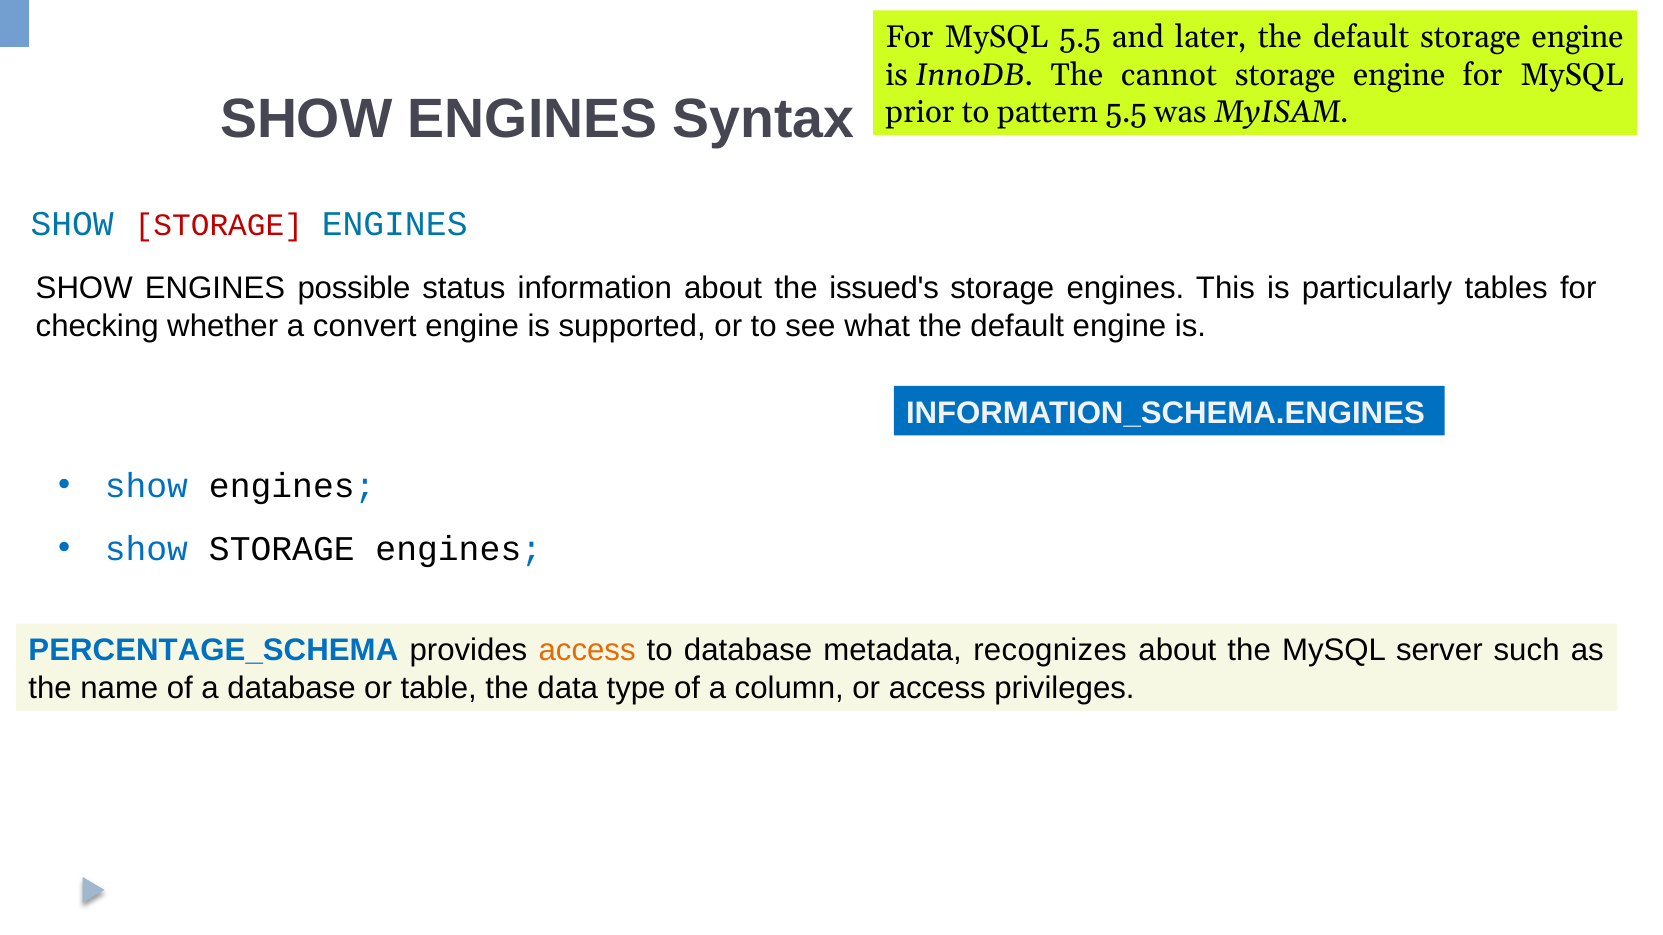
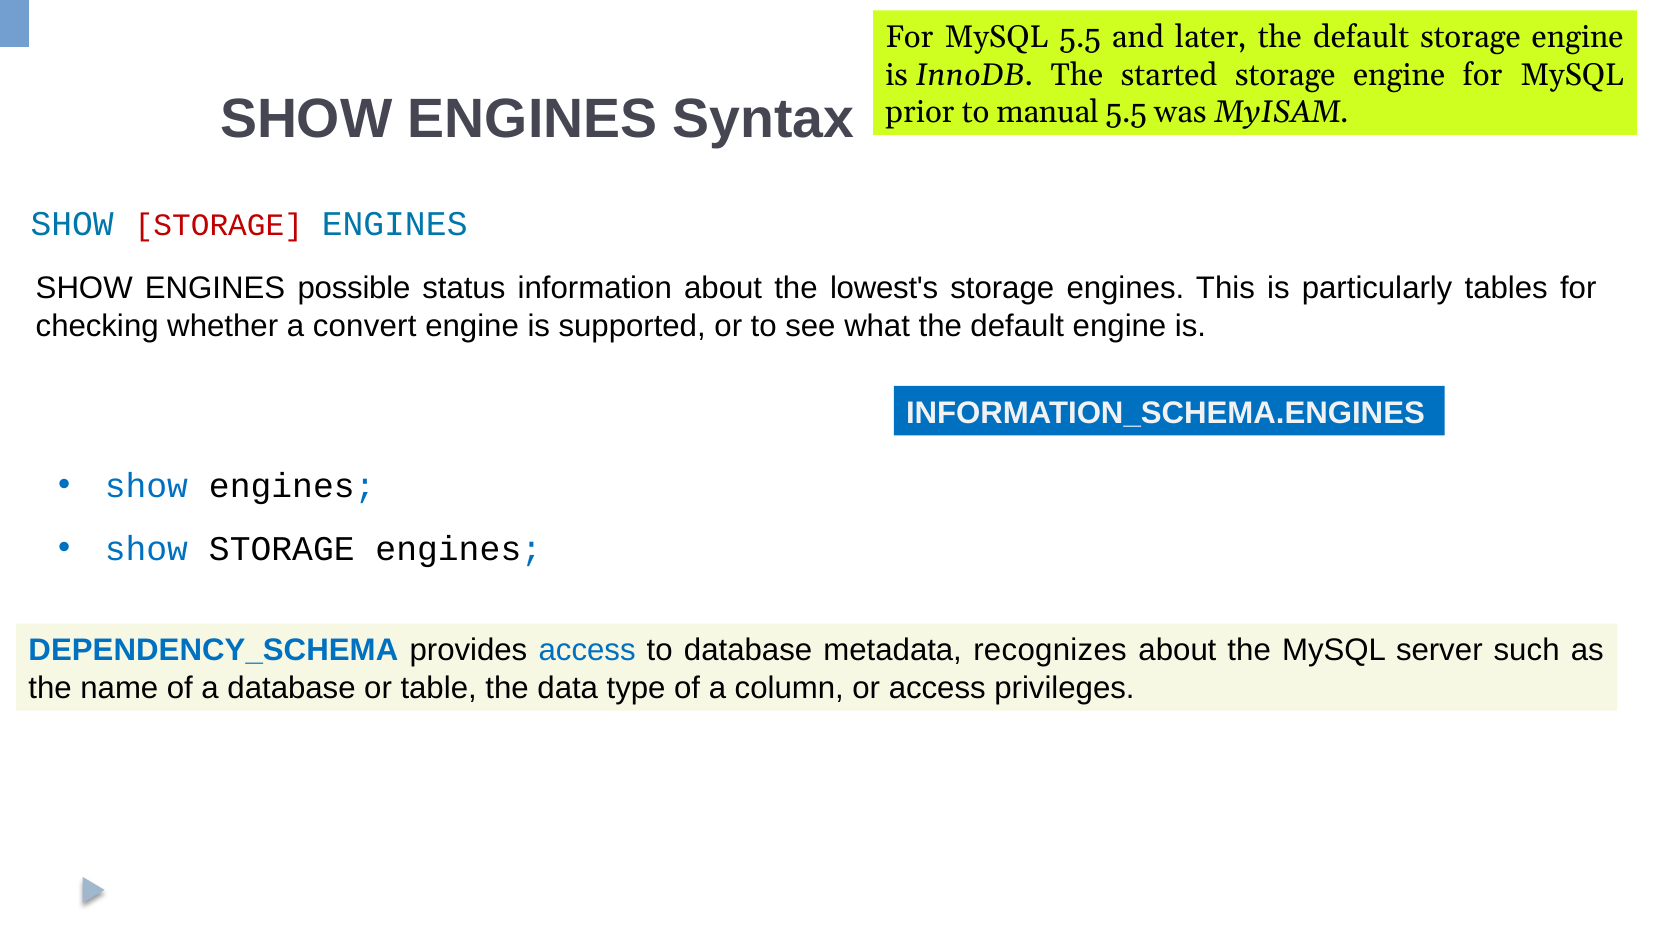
cannot: cannot -> started (1169, 75)
pattern: pattern -> manual (1048, 112)
issued's: issued's -> lowest's (884, 289)
PERCENTAGE_SCHEMA: PERCENTAGE_SCHEMA -> DEPENDENCY_SCHEMA (213, 651)
access colour: orange -> blue (587, 651)
